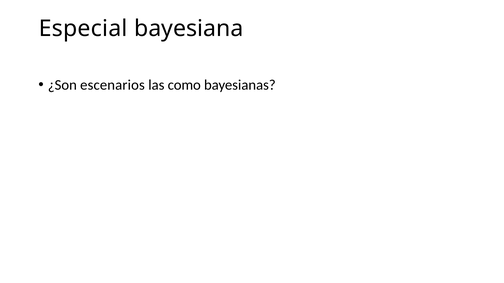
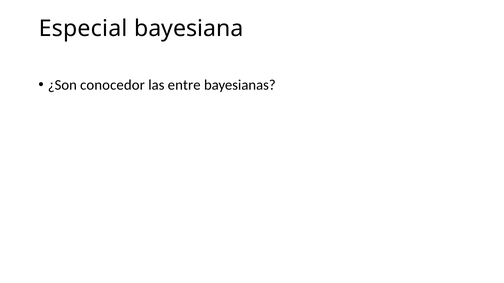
escenarios: escenarios -> conocedor (112, 85)
como: como -> entre (184, 85)
